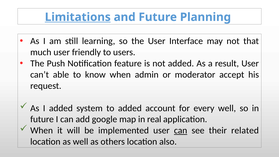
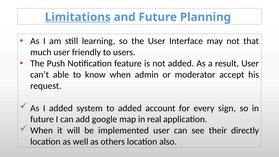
every well: well -> sign (227, 108)
can underline: present -> none (181, 130)
related: related -> directly (245, 130)
